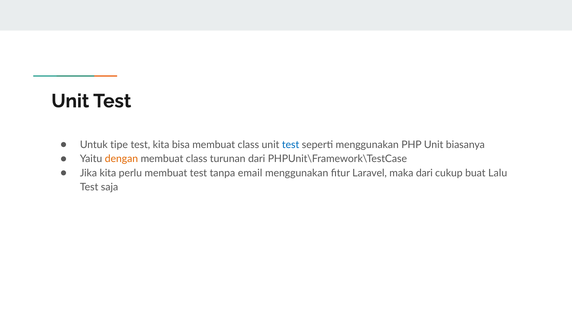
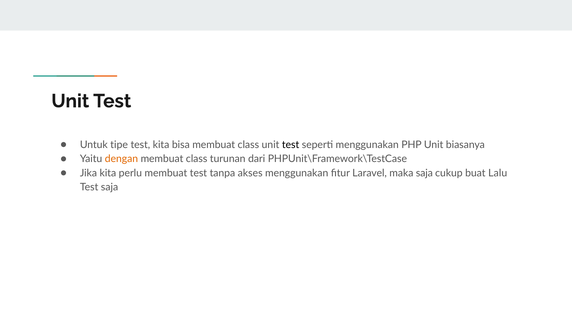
test colour: blue -> black (291, 144)
email: email -> akses (250, 173)
maka dari: dari -> saja (424, 173)
